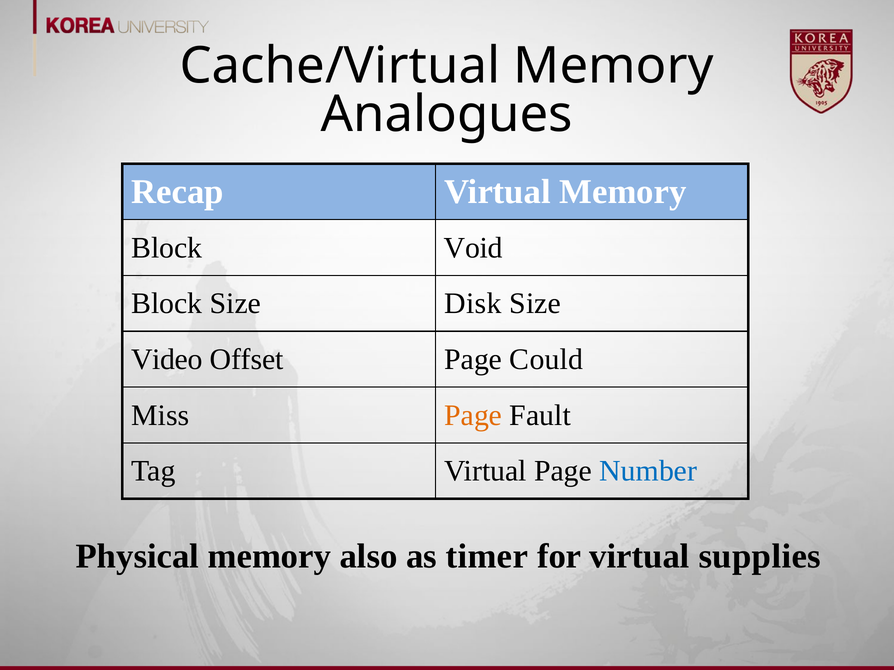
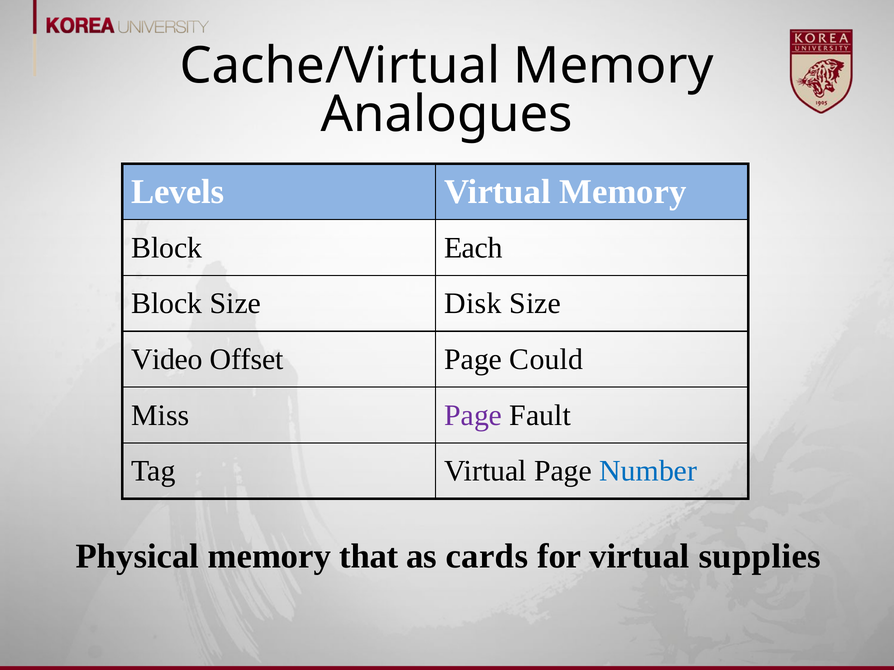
Recap: Recap -> Levels (178, 192)
Void: Void -> Each (473, 248)
Page colour: orange -> purple (473, 415)
also: also -> that (369, 557)
timer: timer -> cards (487, 557)
